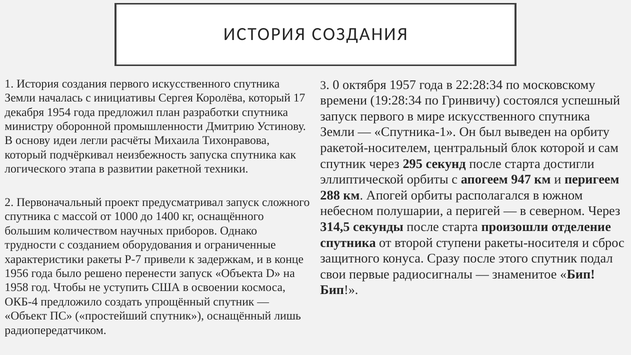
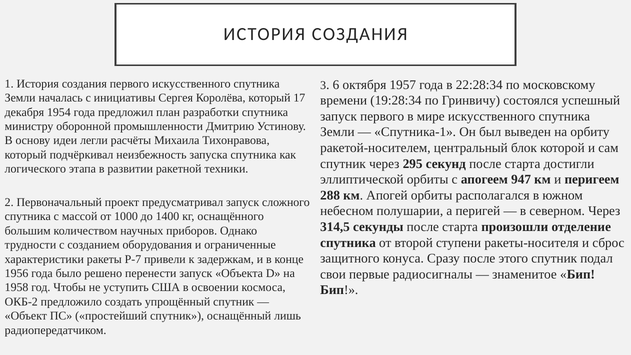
0: 0 -> 6 (336, 85)
ОКБ-4: ОКБ-4 -> ОКБ-2 (21, 302)
